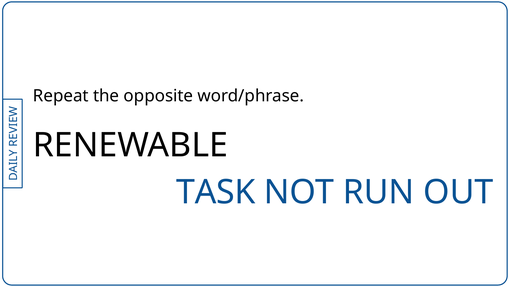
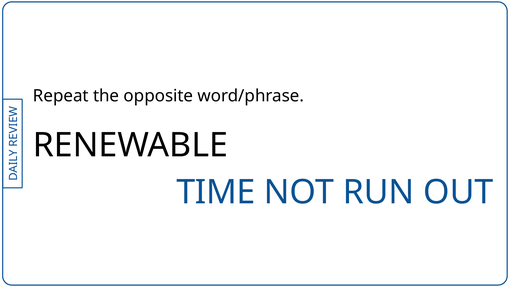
TASK: TASK -> TIME (216, 192)
